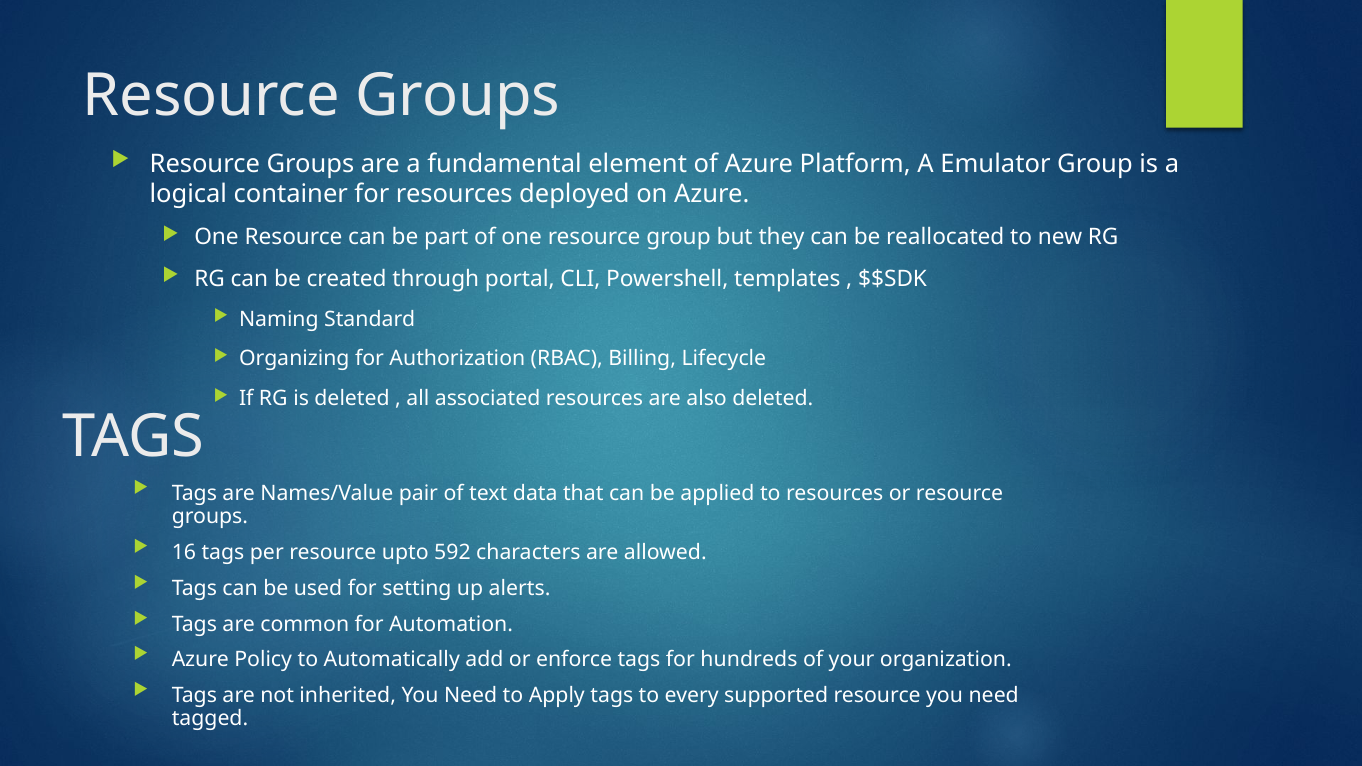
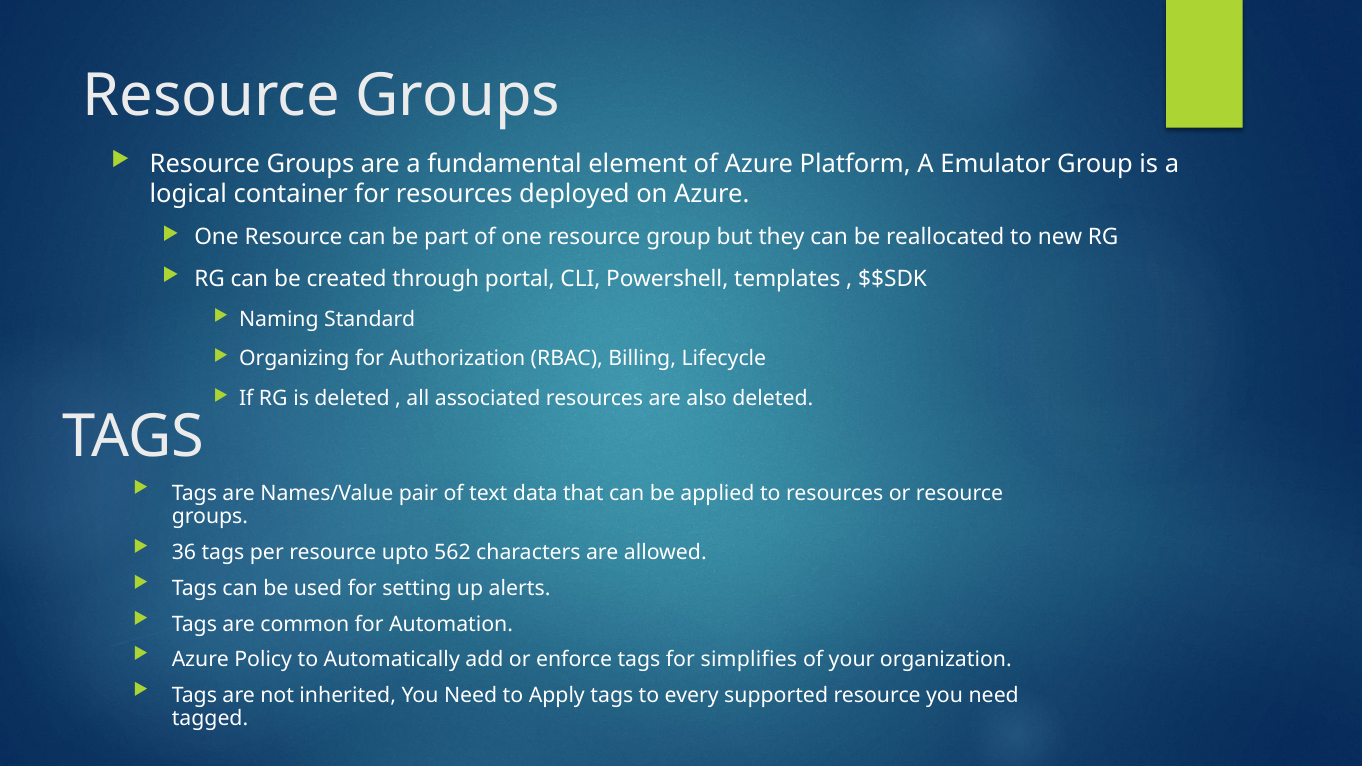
16: 16 -> 36 (184, 553)
592: 592 -> 562 (452, 553)
hundreds: hundreds -> simplifies (749, 660)
